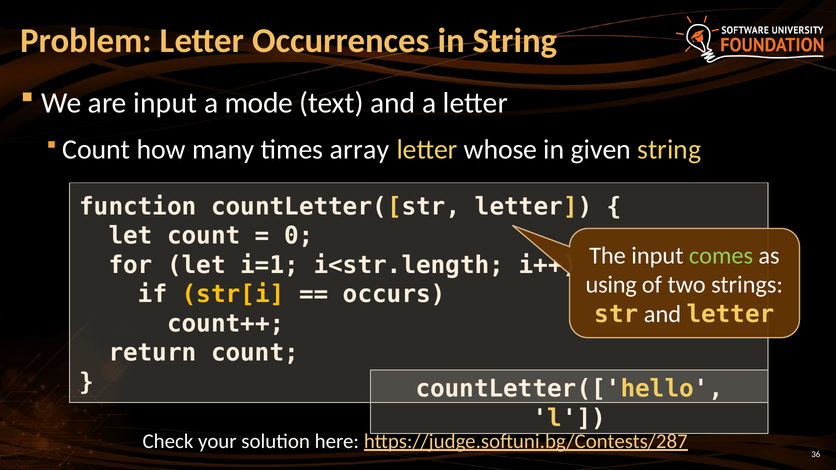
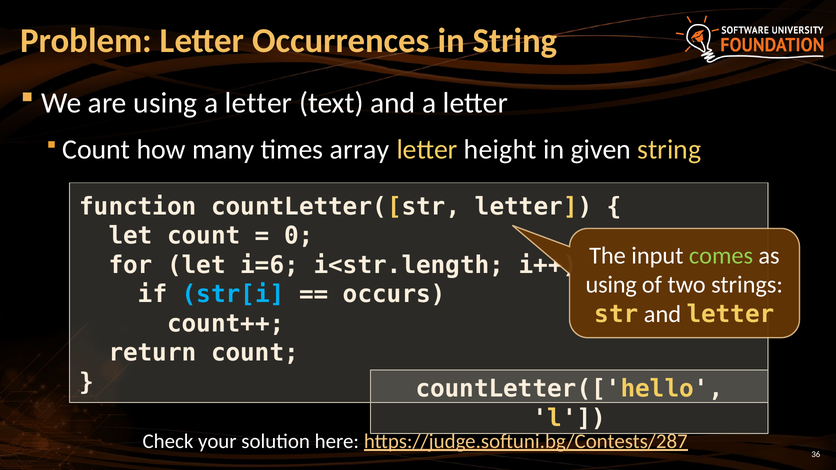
are input: input -> using (165, 103)
mode: mode -> letter (259, 103)
whose: whose -> height (500, 150)
i=1: i=1 -> i=6 (270, 265)
str[i colour: yellow -> light blue (233, 294)
